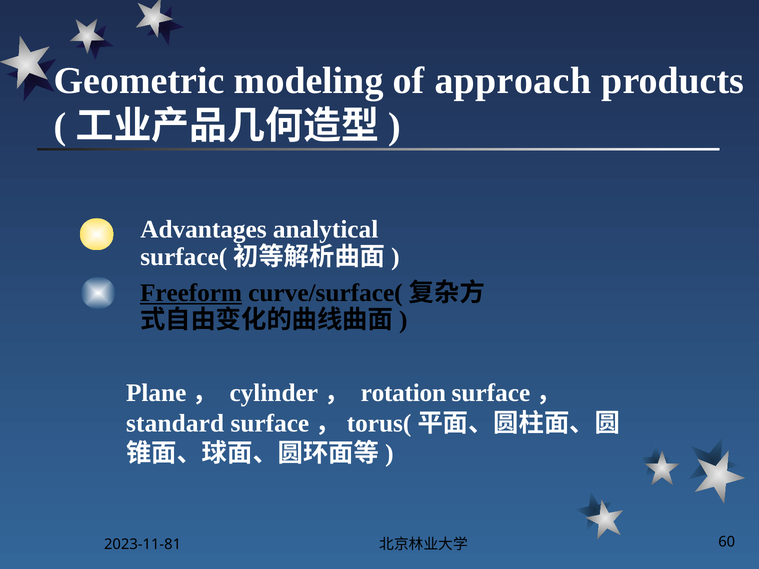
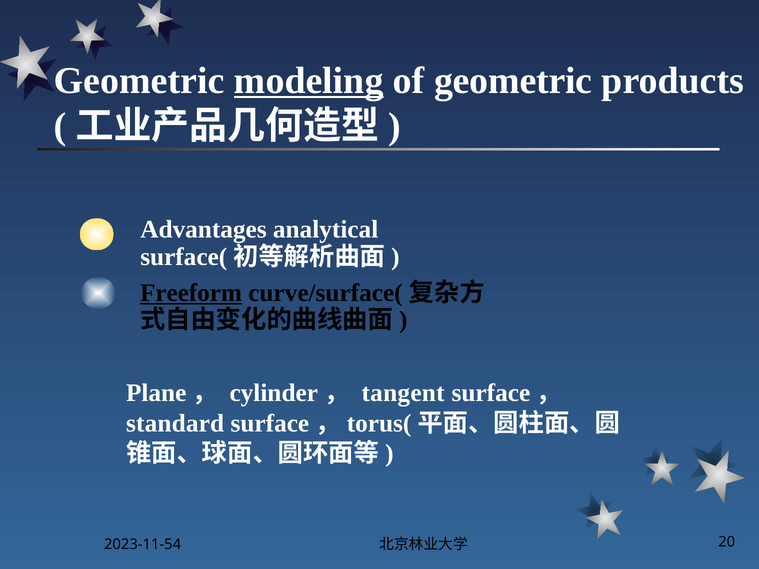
modeling underline: none -> present (309, 81)
of approach: approach -> geometric (513, 81)
rotation: rotation -> tangent (403, 393)
2023-11-81: 2023-11-81 -> 2023-11-54 (143, 545)
60: 60 -> 20 (727, 542)
